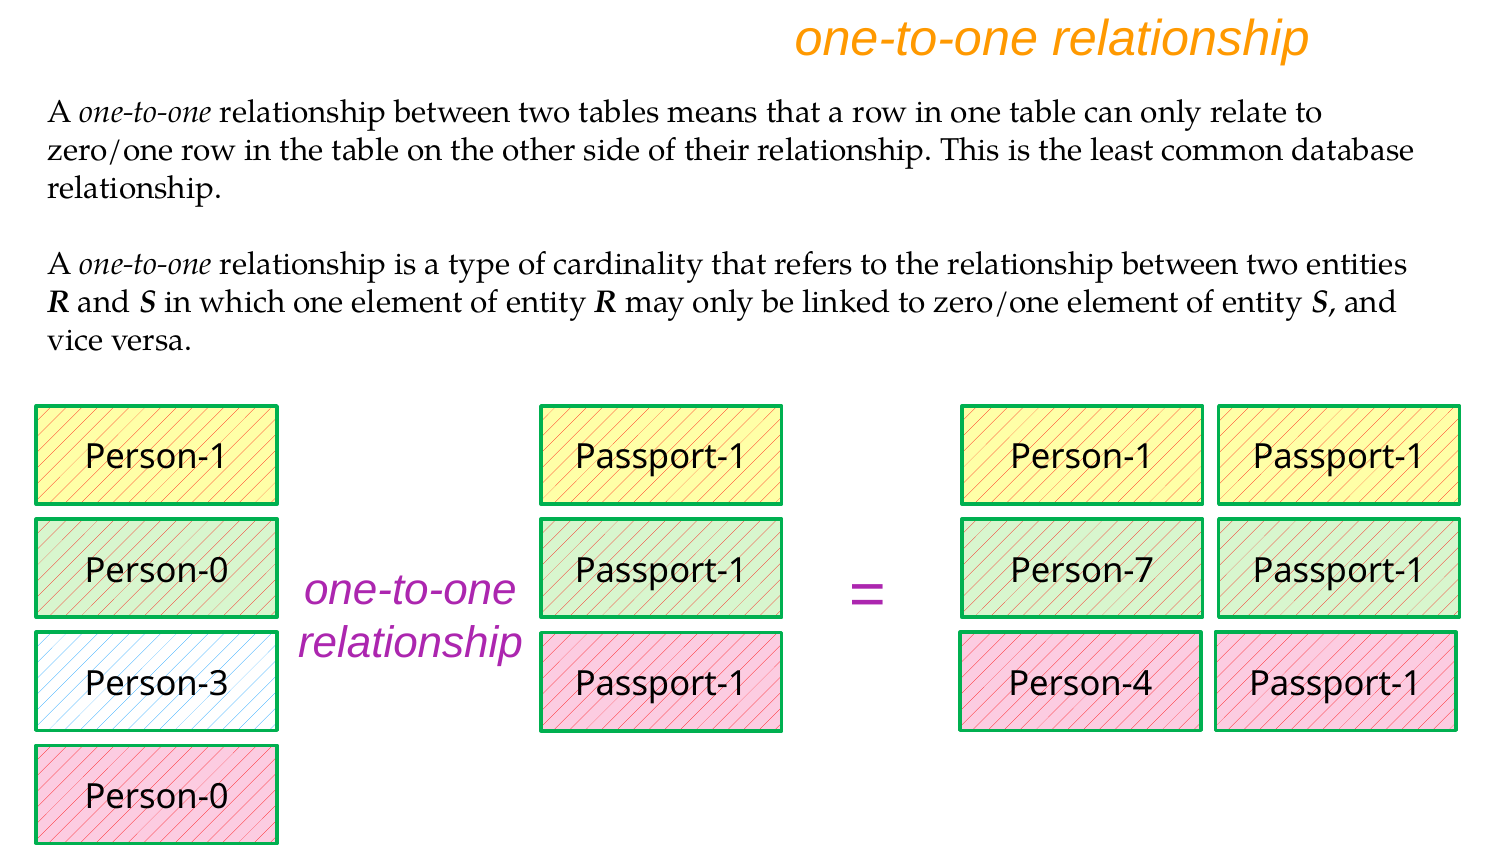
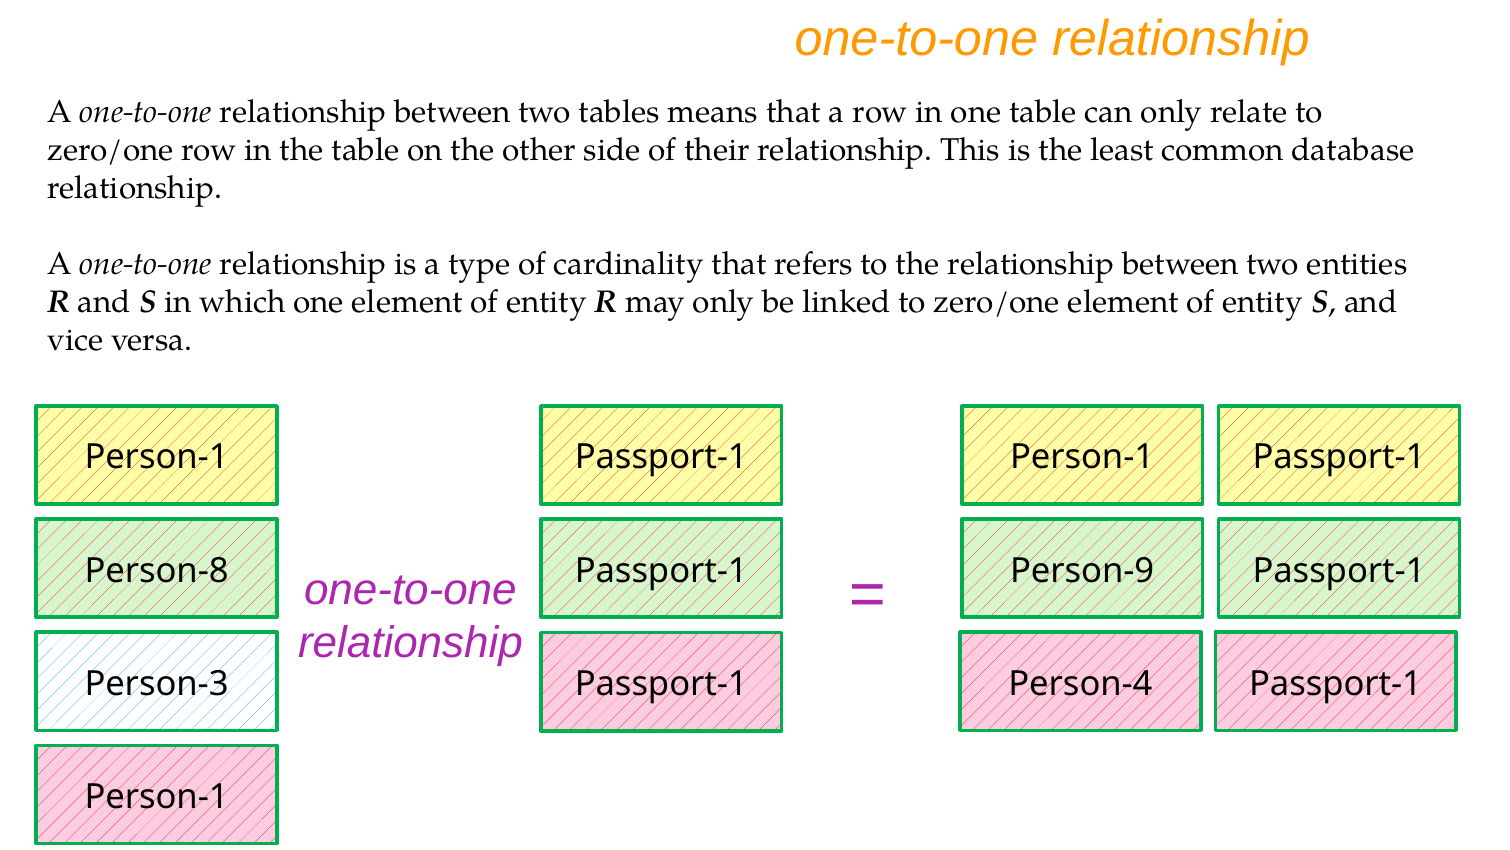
Person-0: Person-0 -> Person-8 (157, 570)
Person-7: Person-7 -> Person-9 (1082, 570)
Person-0: Person-0 -> Person-1 (157, 796)
